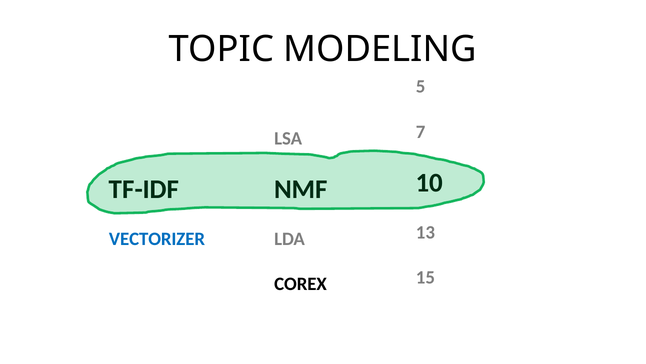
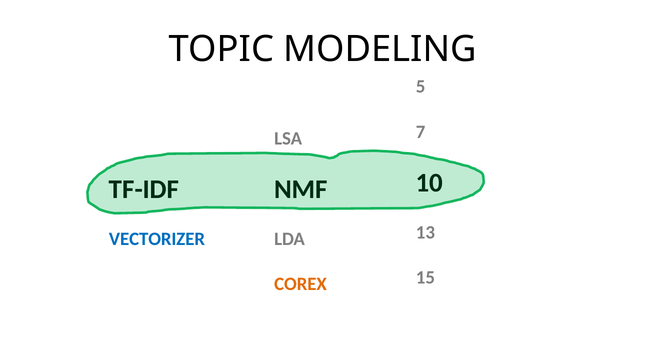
COREX colour: black -> orange (300, 284)
